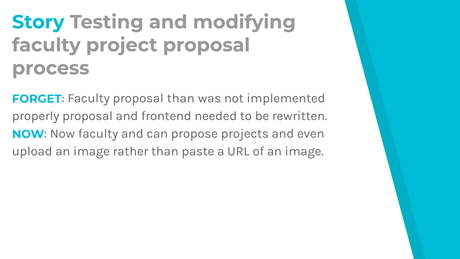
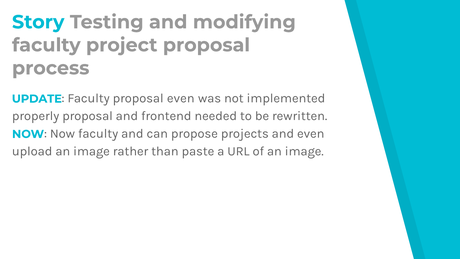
FORGET: FORGET -> UPDATE (37, 99)
proposal than: than -> even (181, 98)
